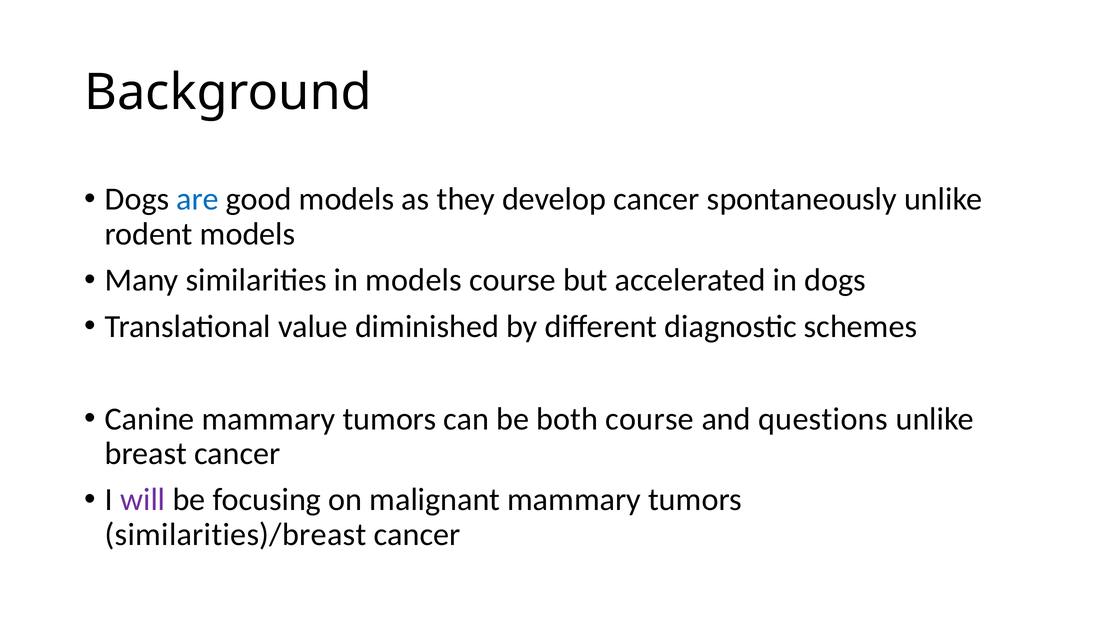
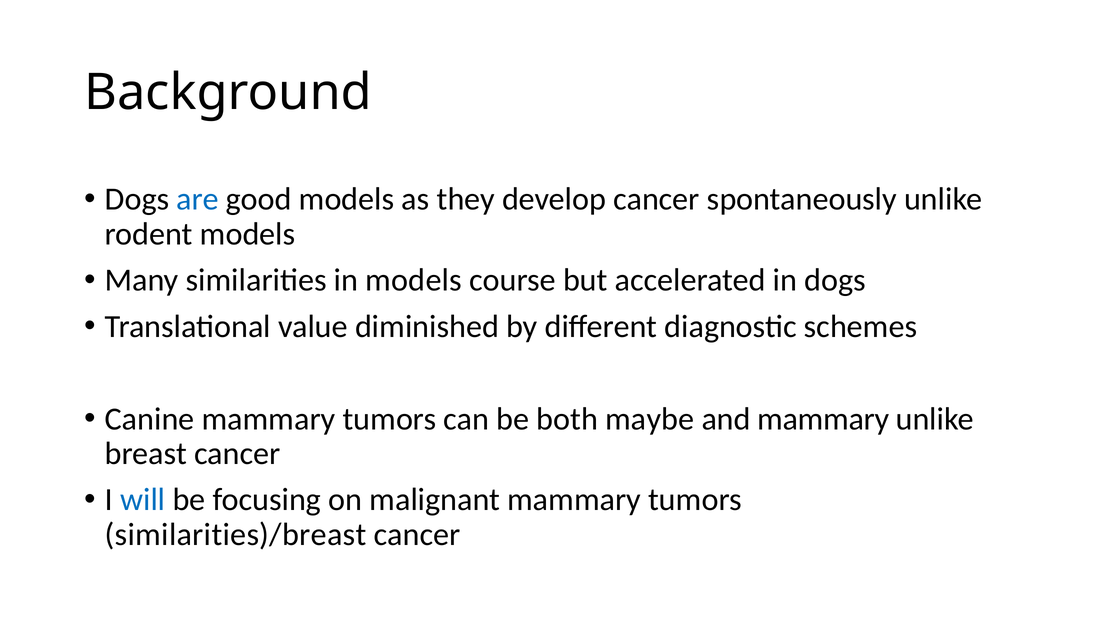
both course: course -> maybe (650, 419)
and questions: questions -> mammary (823, 419)
will colour: purple -> blue (143, 500)
